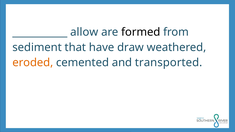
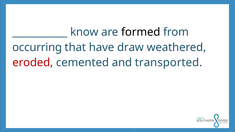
allow: allow -> know (84, 32)
sediment: sediment -> occurring (37, 47)
eroded colour: orange -> red (33, 63)
